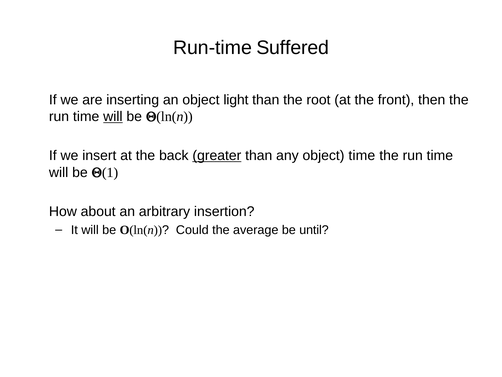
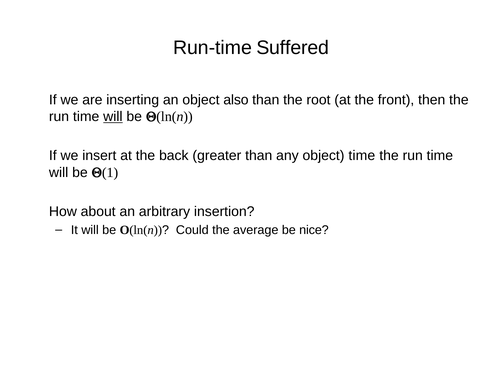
light: light -> also (236, 100)
greater underline: present -> none (217, 156)
until: until -> nice (314, 230)
